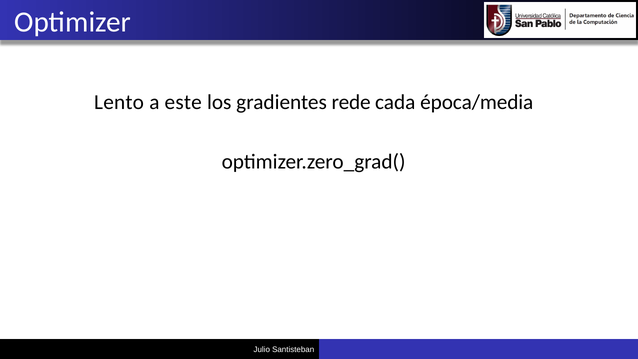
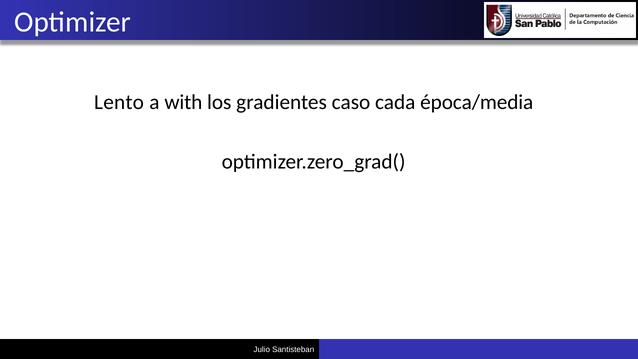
este: este -> with (183, 102)
rede: rede -> caso (351, 102)
